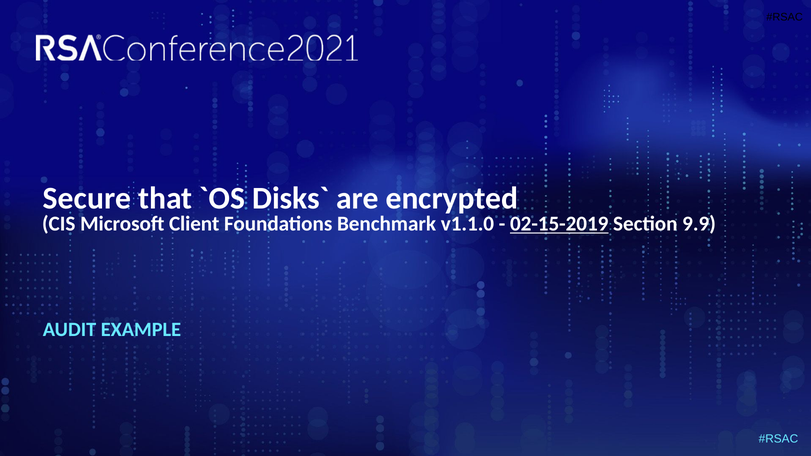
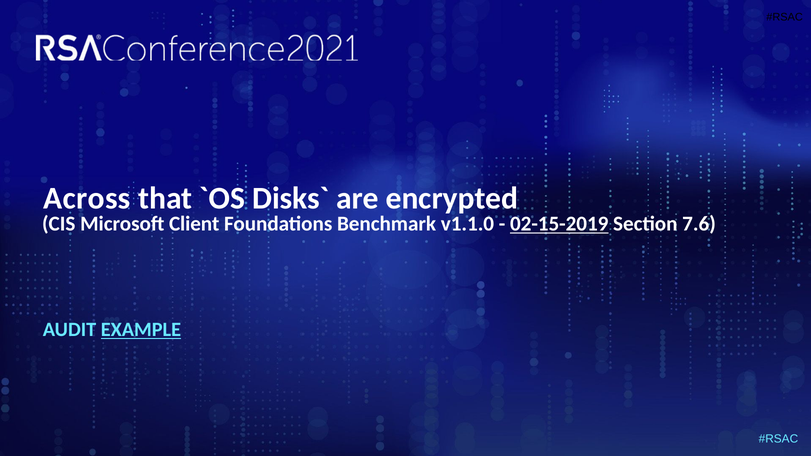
Secure: Secure -> Across (87, 198)
9.9: 9.9 -> 7.6 (699, 224)
EXAMPLE underline: none -> present (141, 330)
